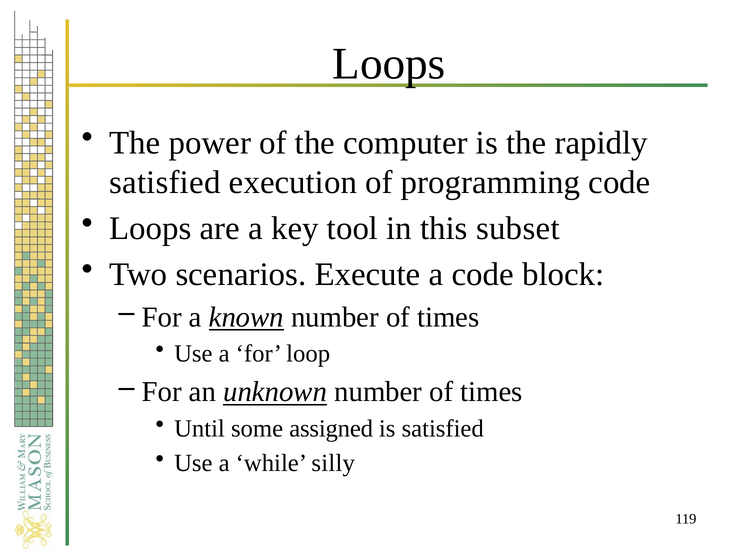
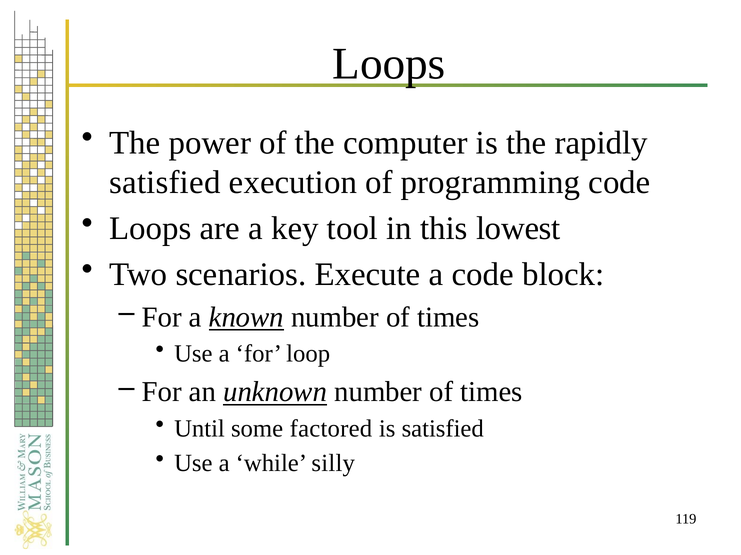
subset: subset -> lowest (518, 229)
assigned: assigned -> factored (331, 429)
